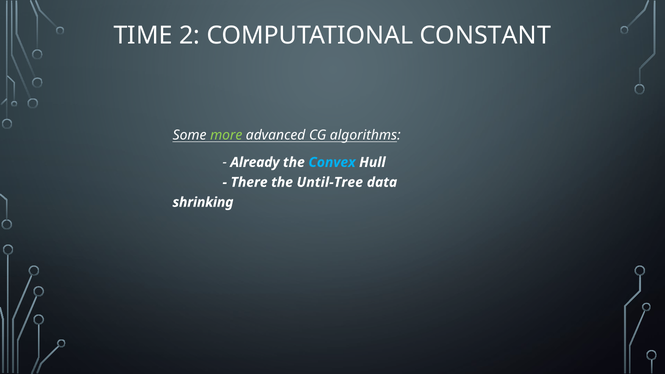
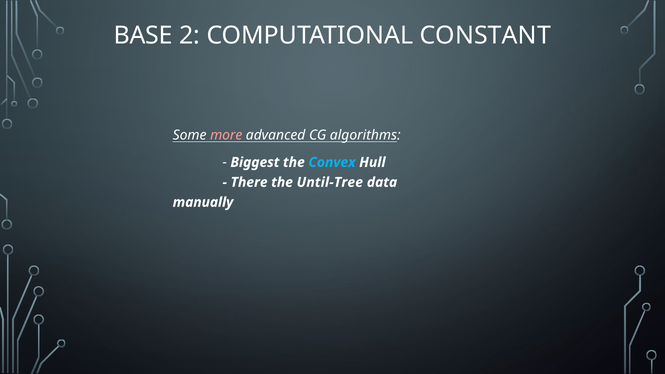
TIME: TIME -> BASE (143, 36)
more colour: light green -> pink (226, 135)
Already: Already -> Biggest (255, 162)
shrinking: shrinking -> manually (203, 202)
